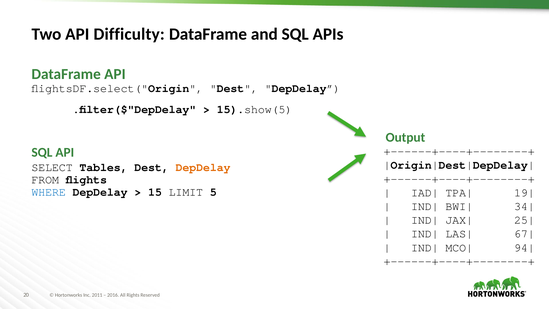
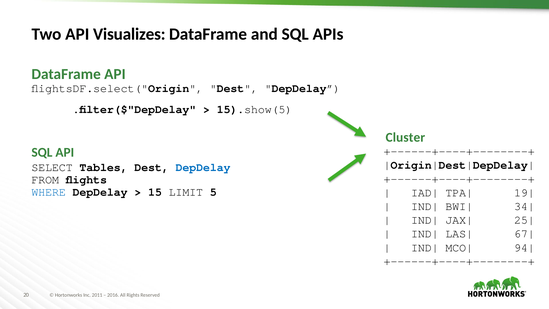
Difficulty: Difficulty -> Visualizes (129, 34)
Output: Output -> Cluster (405, 137)
DepDelay colour: orange -> blue (203, 167)
